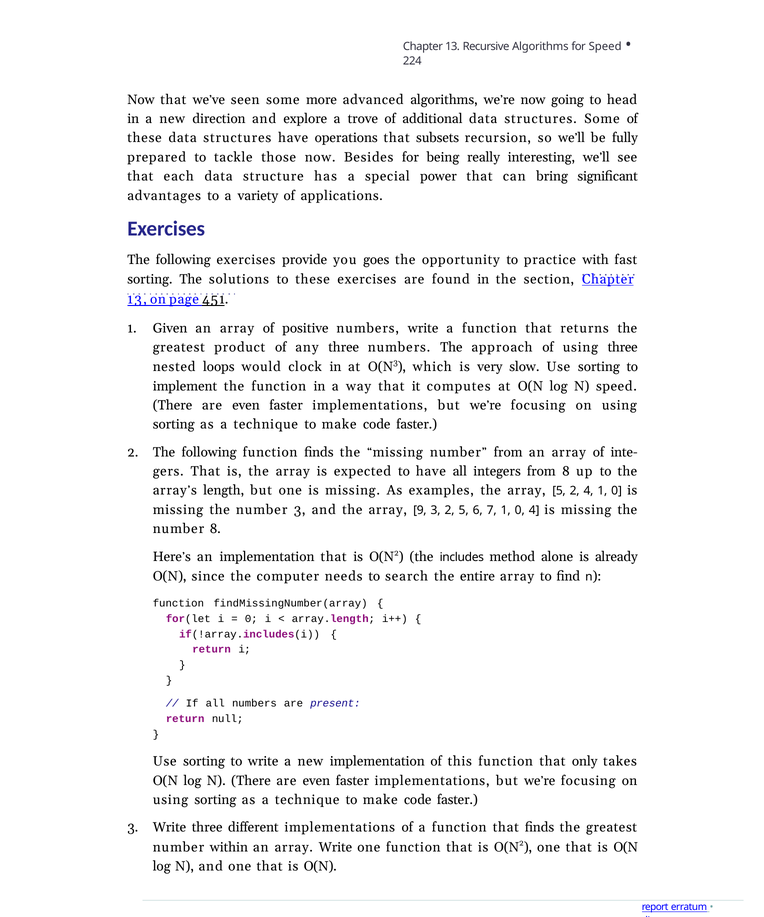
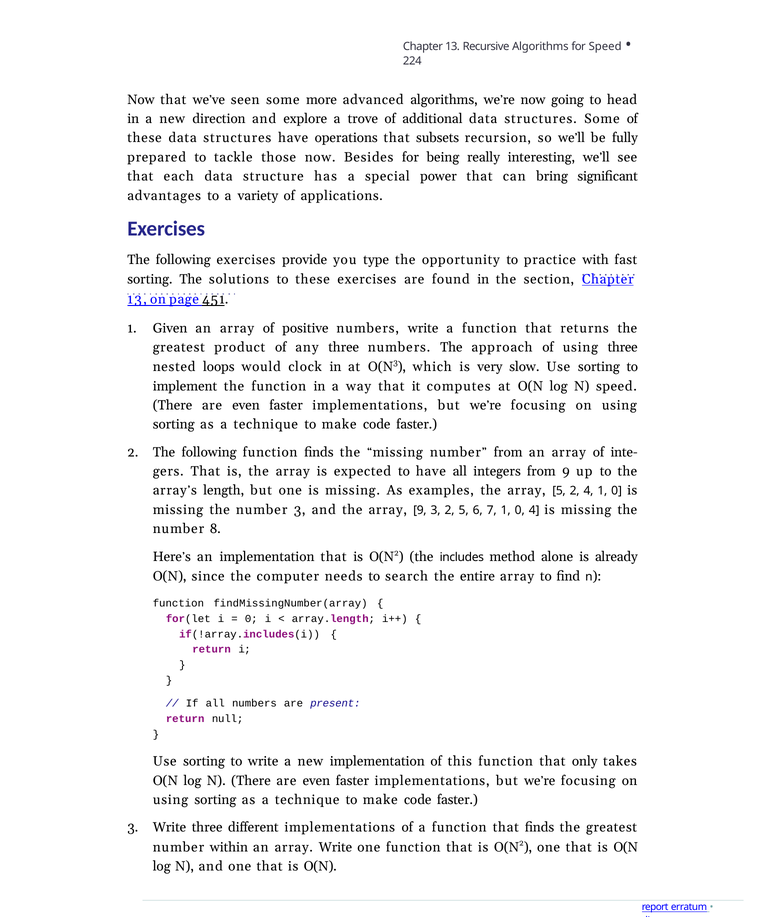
goes: goes -> type (376, 260)
from 8: 8 -> 9 (566, 471)
